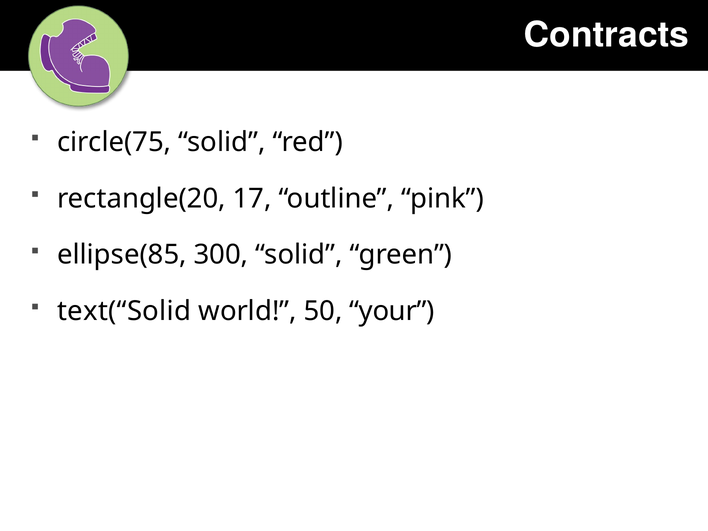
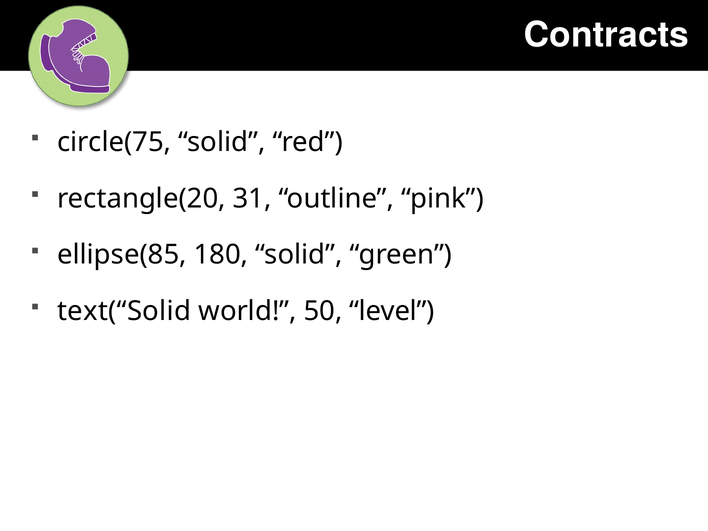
17: 17 -> 31 (252, 199)
300: 300 -> 180 (221, 255)
your: your -> level (392, 311)
